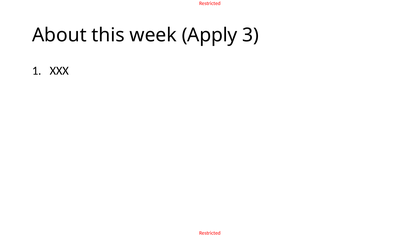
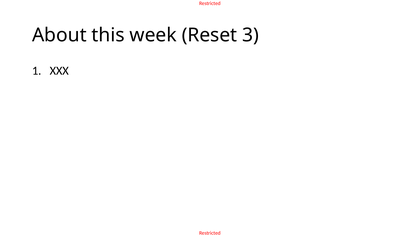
Apply: Apply -> Reset (209, 35)
